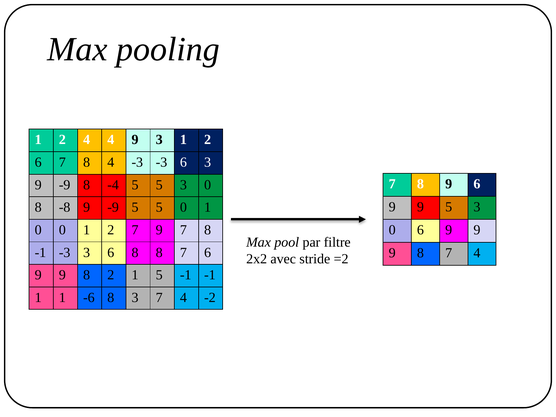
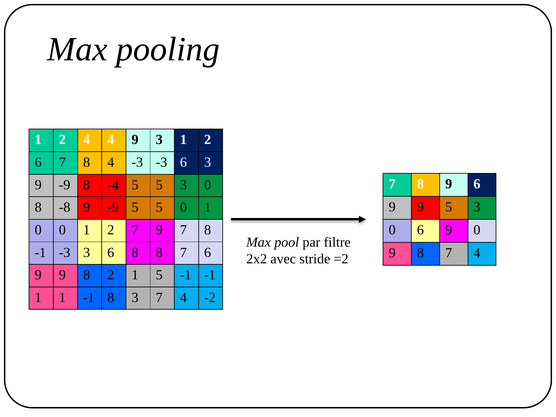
0 6 9 9: 9 -> 0 (477, 230)
1 -6: -6 -> -1 (89, 298)
